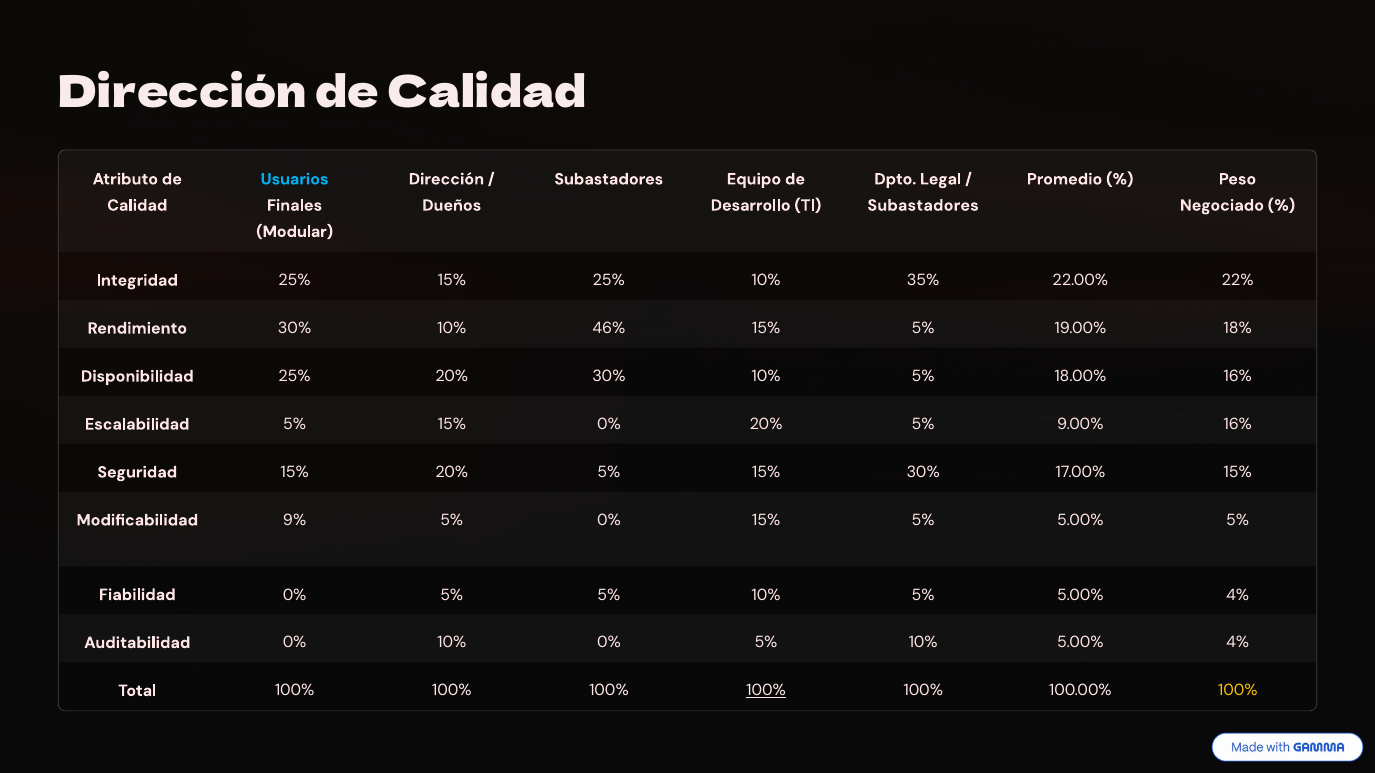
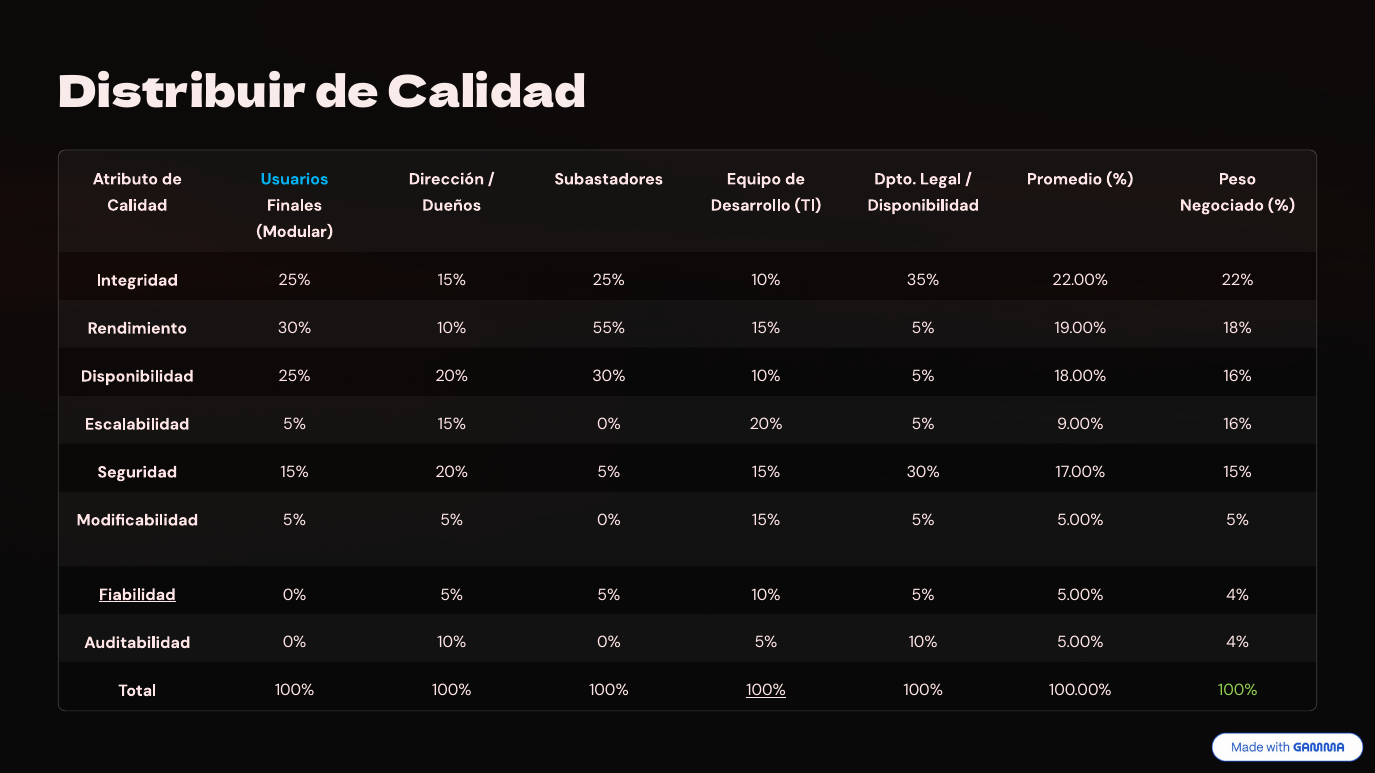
Dirección: Dirección -> Distribuir (183, 93)
Subastadores: Subastadores -> Disponibilidad (923, 205)
46%: 46% -> 55% (609, 328)
Modificabilidad 9%: 9% -> 5% (295, 520)
Fiabilidad underline: none -> present (137, 595)
100% colour: yellow -> light green (1238, 691)
